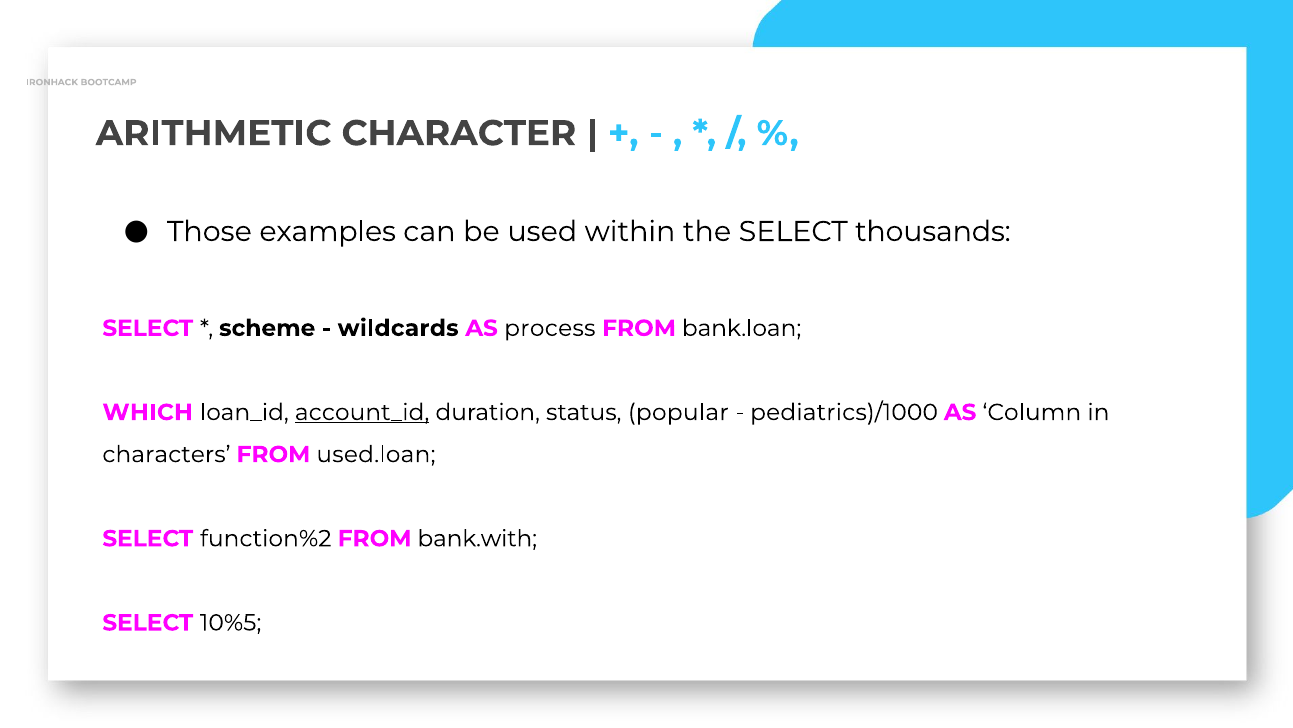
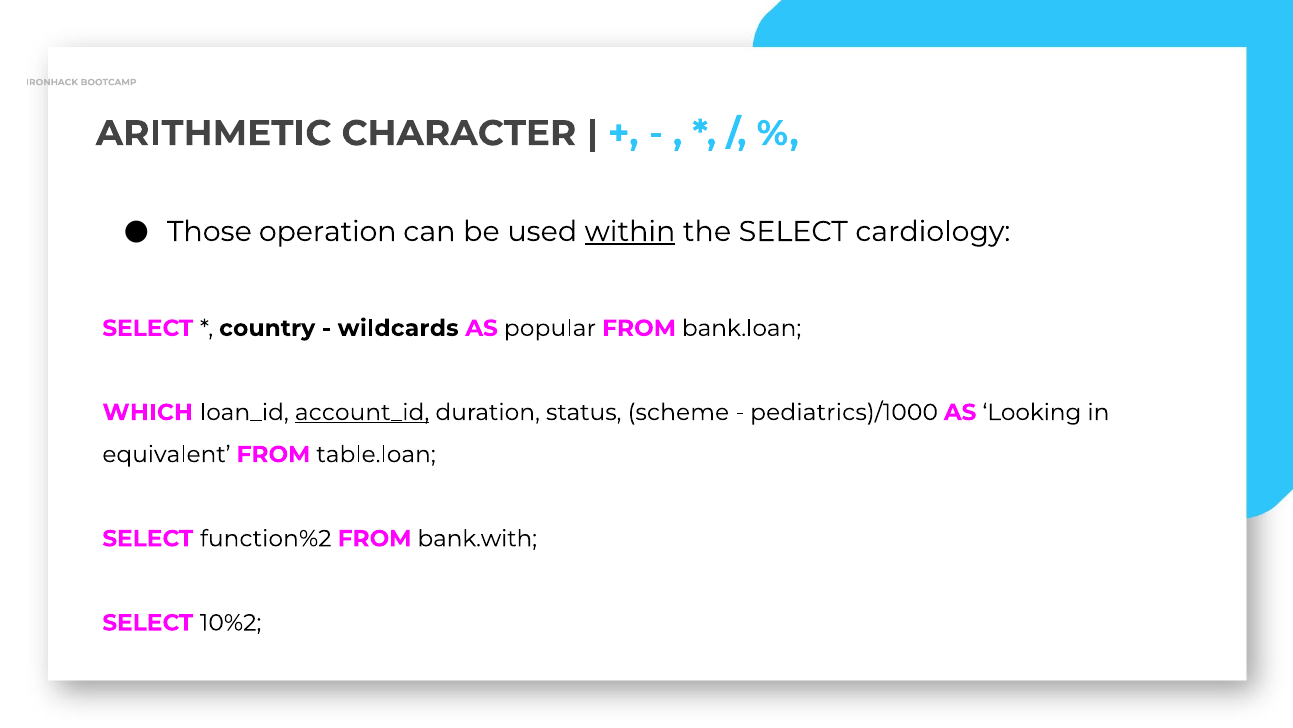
examples: examples -> operation (328, 231)
within underline: none -> present (630, 231)
thousands: thousands -> cardiology (933, 231)
scheme: scheme -> country (267, 328)
process: process -> popular (550, 328)
popular: popular -> scheme (678, 412)
Column: Column -> Looking (1032, 412)
characters: characters -> equivalent (166, 454)
used.loan: used.loan -> table.loan (376, 454)
10%5: 10%5 -> 10%2 (231, 622)
